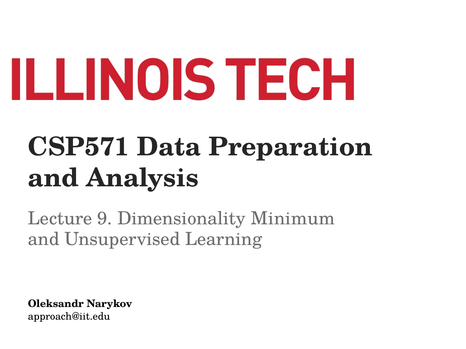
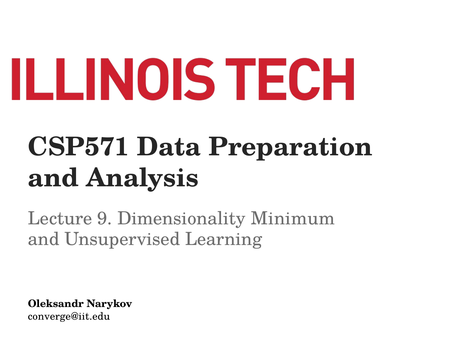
approach@iit.edu: approach@iit.edu -> converge@iit.edu (69, 317)
